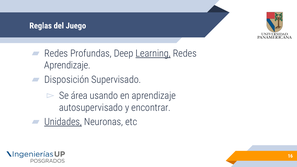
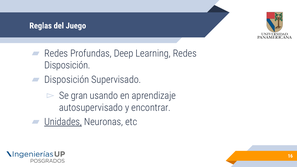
Learning underline: present -> none (153, 53)
Aprendizaje: Aprendizaje -> Disposición (67, 65)
área: área -> gran (79, 96)
